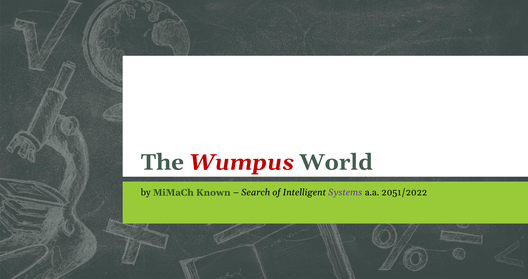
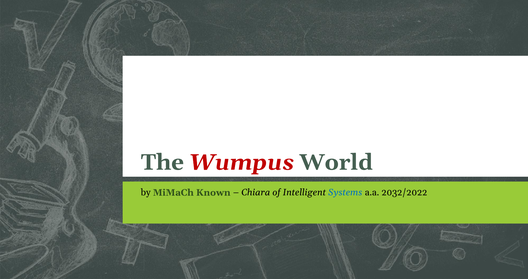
Search: Search -> Chiara (256, 192)
Systems colour: purple -> blue (345, 192)
2051/2022: 2051/2022 -> 2032/2022 (404, 192)
